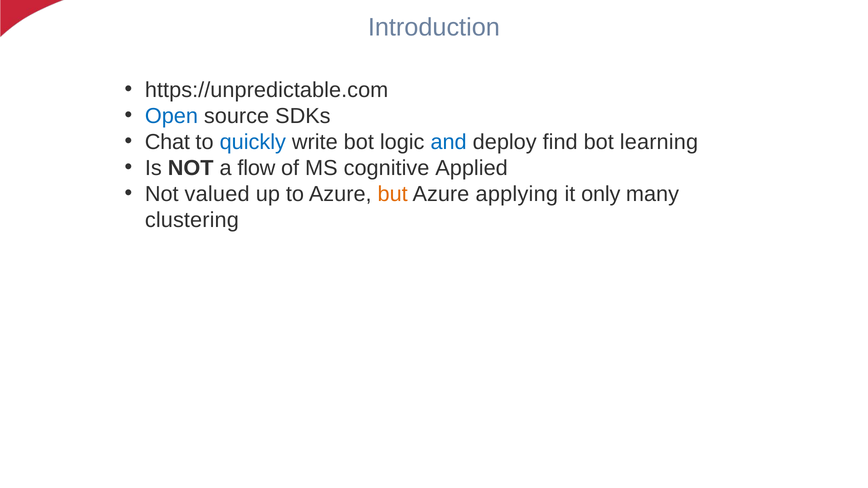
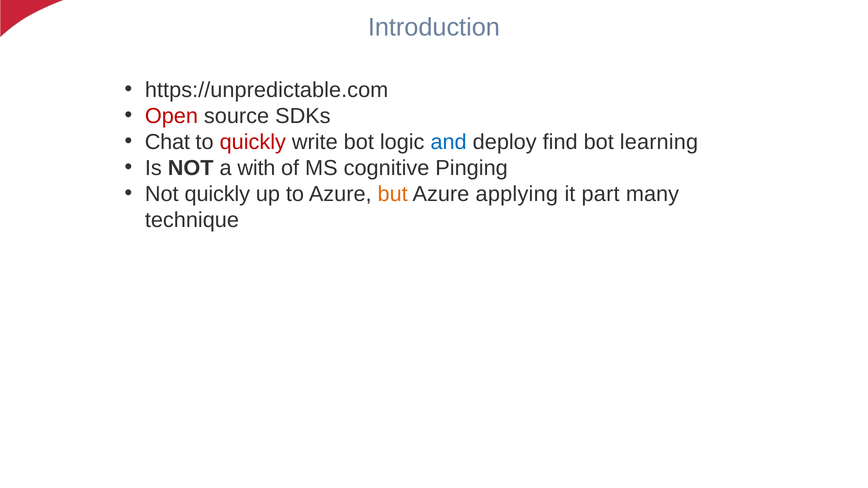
Open colour: blue -> red (171, 116)
quickly colour: blue -> red (253, 142)
flow: flow -> with (256, 168)
Applied: Applied -> Pinging (472, 168)
Not valued: valued -> quickly (217, 194)
only: only -> part (601, 194)
clustering: clustering -> technique (192, 220)
